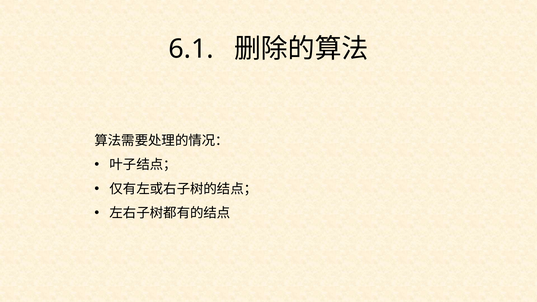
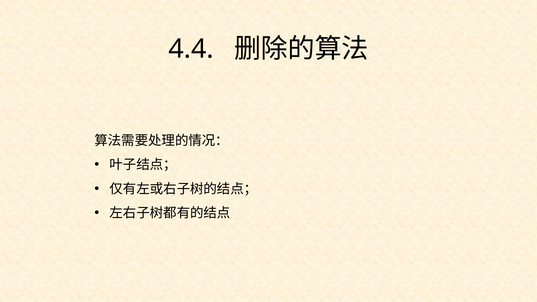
6.1: 6.1 -> 4.4 (191, 49)
